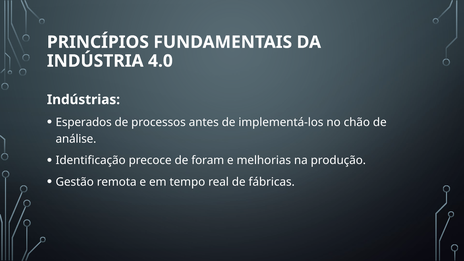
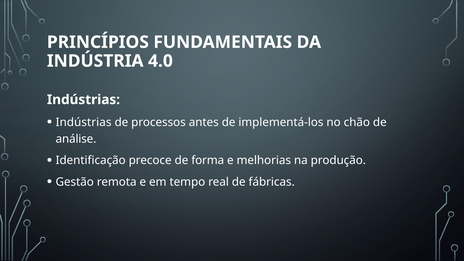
Esperados: Esperados -> Indústrias (84, 122)
foram: foram -> forma (208, 160)
